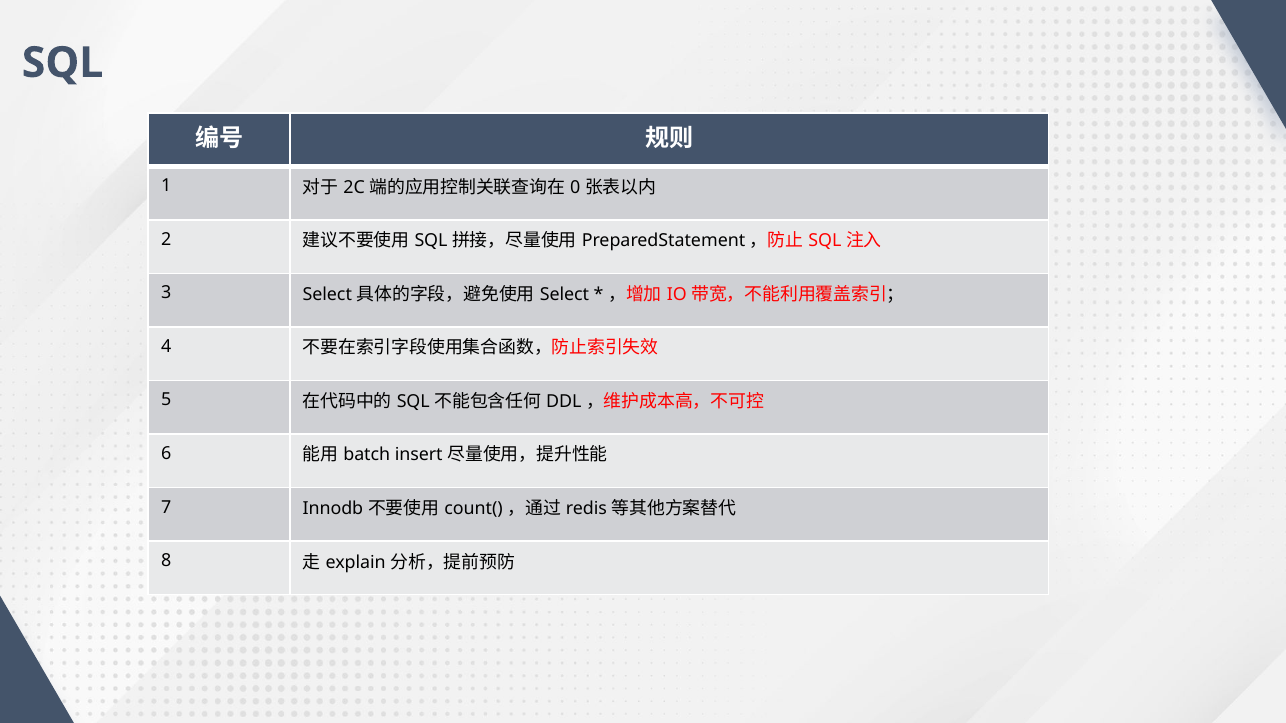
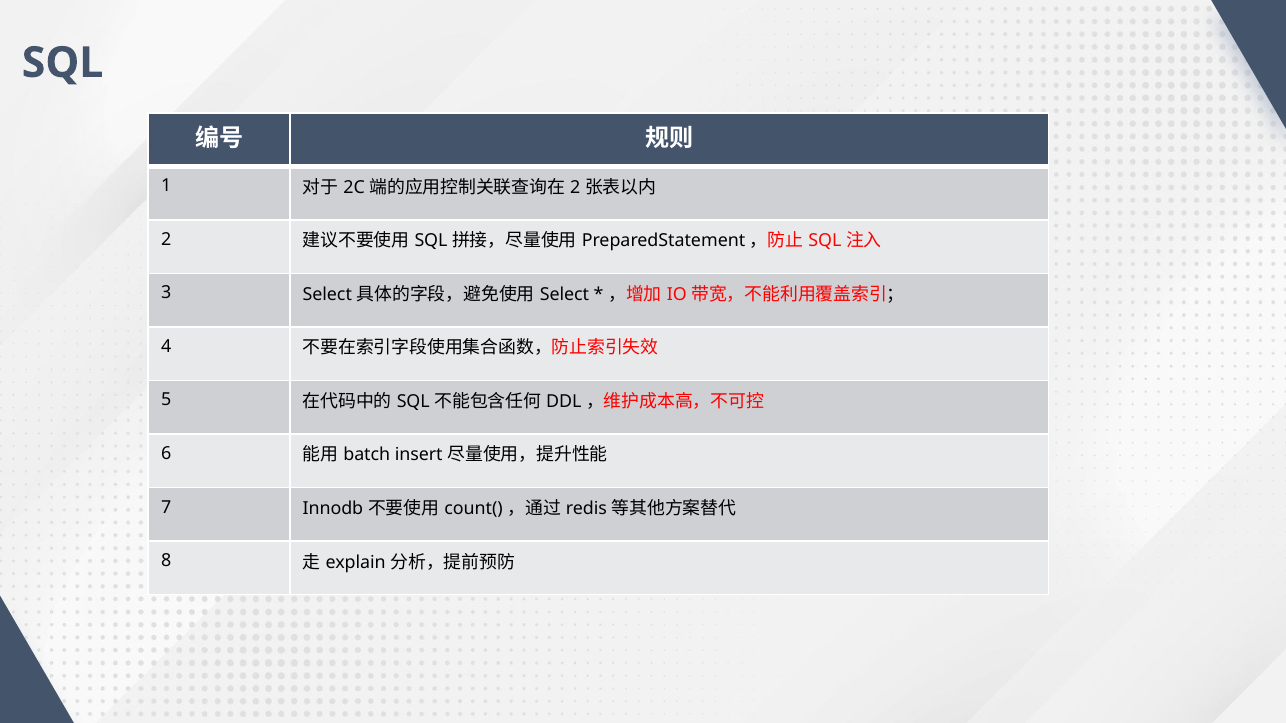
0: 0 -> 2 (575, 187)
